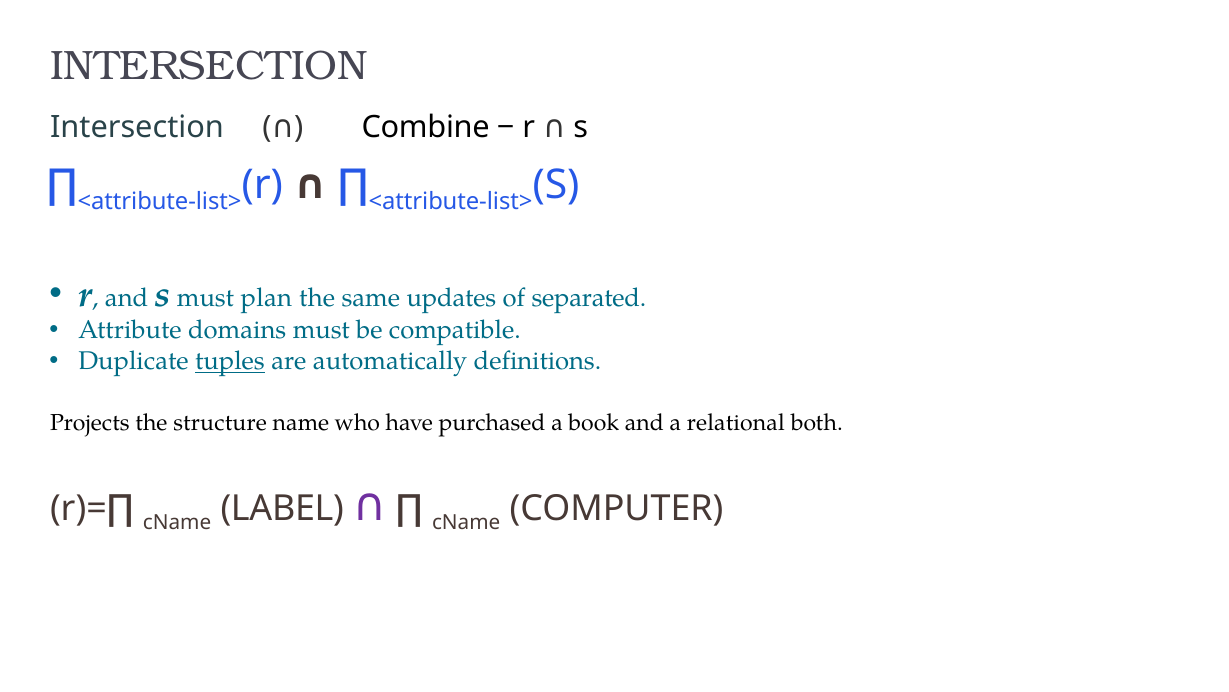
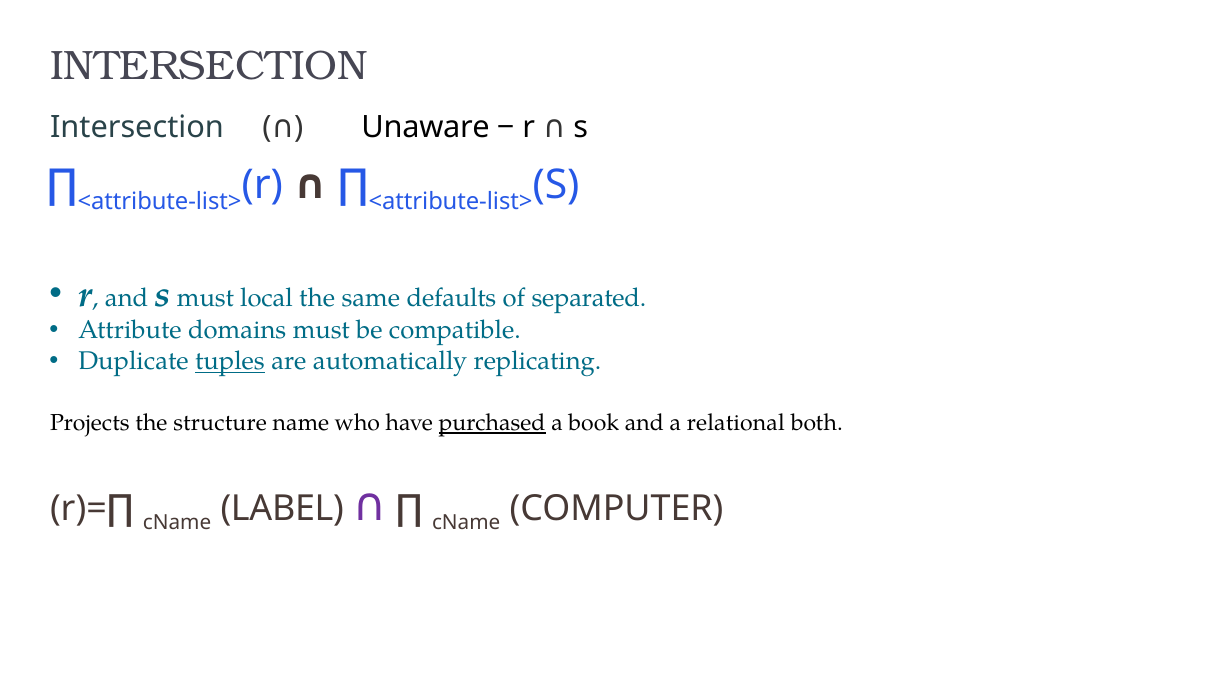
Combine: Combine -> Unaware (426, 127)
plan: plan -> local (267, 297)
updates: updates -> defaults (451, 297)
definitions: definitions -> replicating (537, 361)
purchased underline: none -> present (492, 423)
